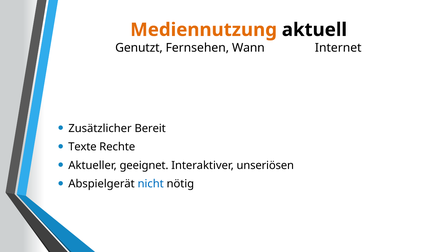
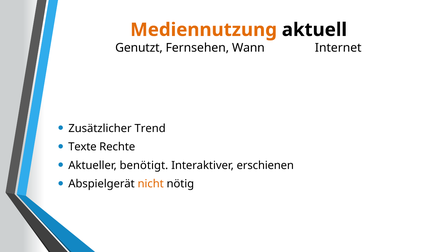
Bereit: Bereit -> Trend (150, 128)
geeignet: geeignet -> benötigt (144, 165)
unseriösen: unseriösen -> erschienen (265, 165)
nicht colour: blue -> orange (151, 184)
